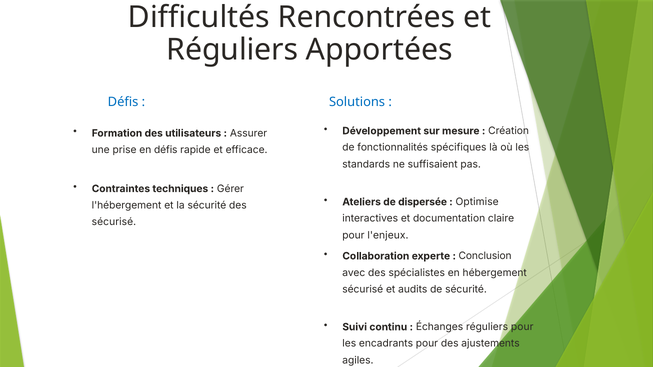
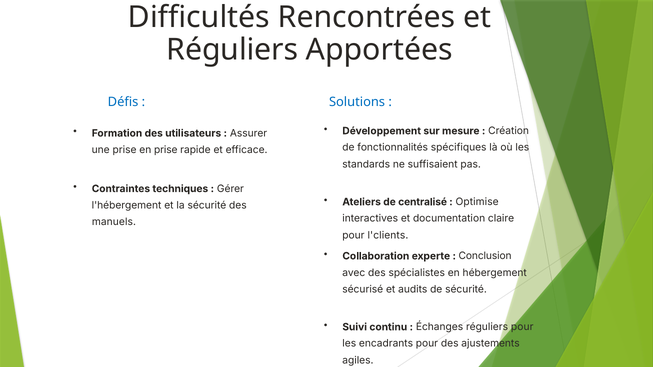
en défis: défis -> prise (166, 150)
dispersée: dispersée -> centralisé (423, 202)
sécurisé: sécurisé -> manuels (114, 222)
l'enjeux: l'enjeux -> l'clients (388, 235)
